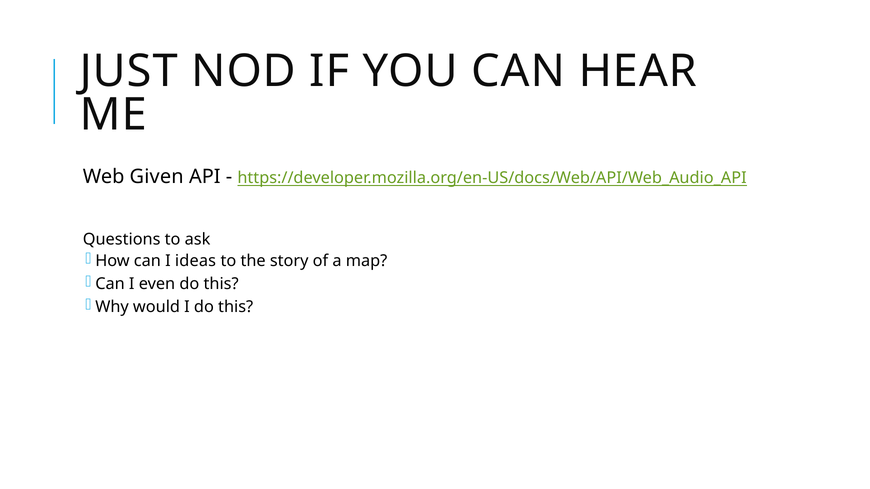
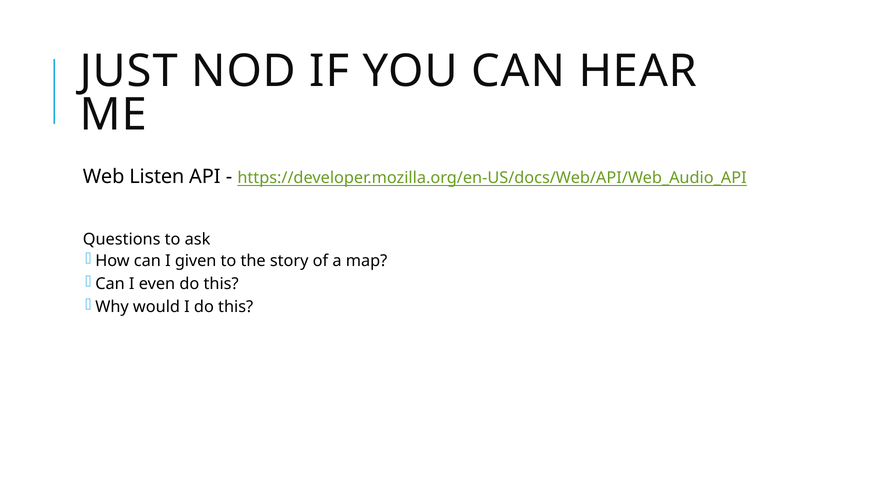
Given: Given -> Listen (157, 177)
ideas: ideas -> given (196, 261)
